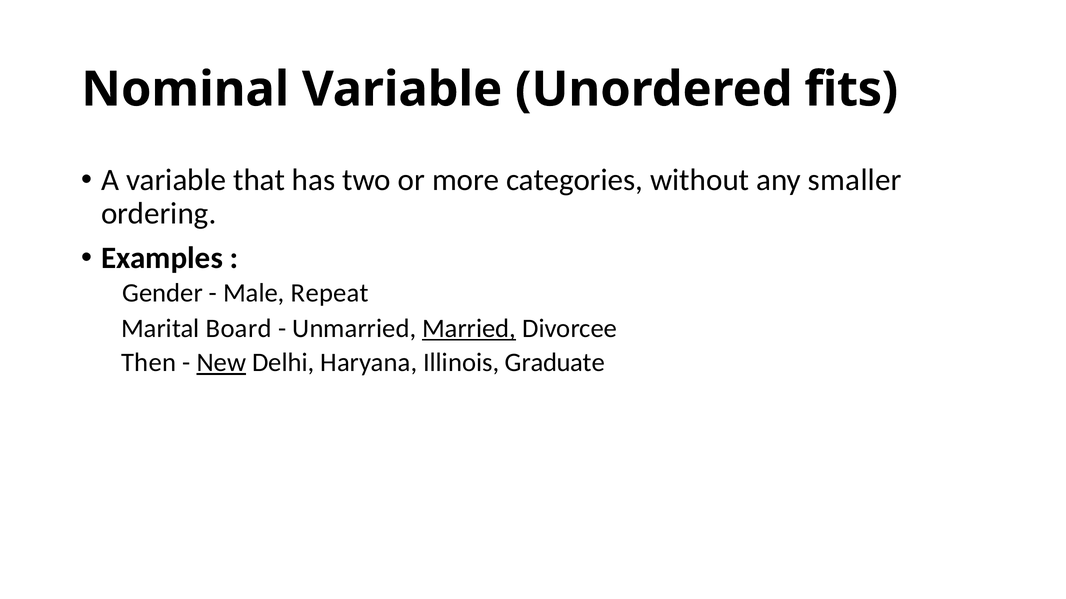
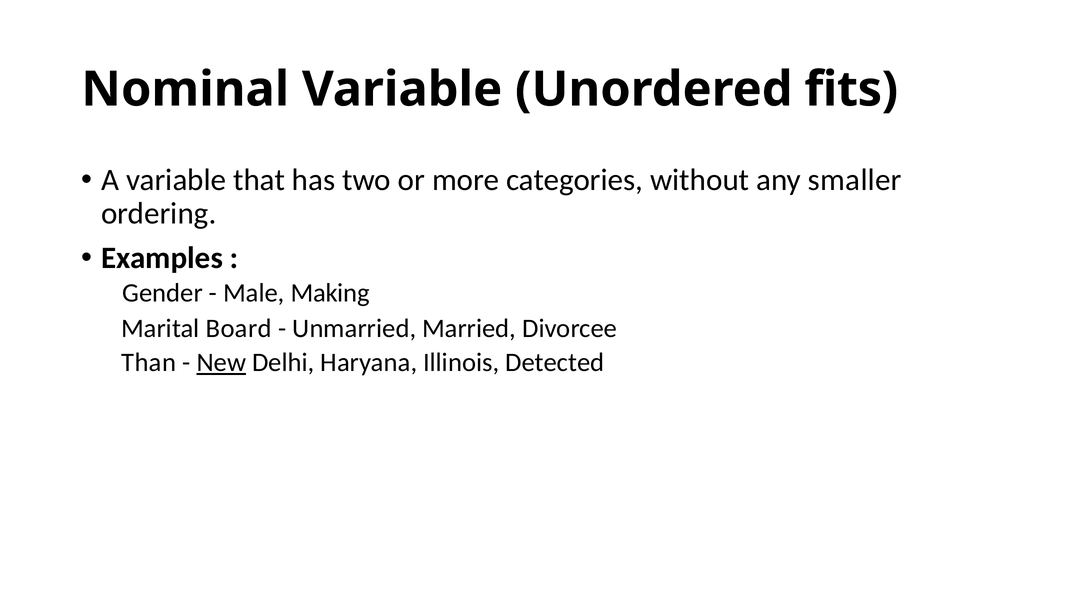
Repeat: Repeat -> Making (330, 293)
Married underline: present -> none (469, 329)
Then: Then -> Than (149, 363)
Graduate: Graduate -> Detected (555, 363)
